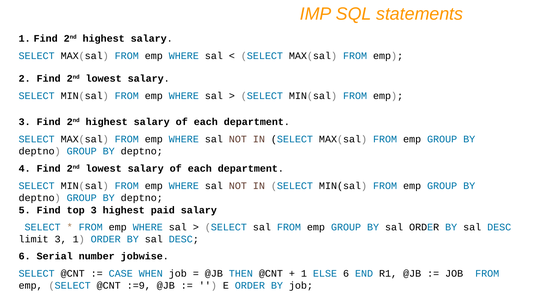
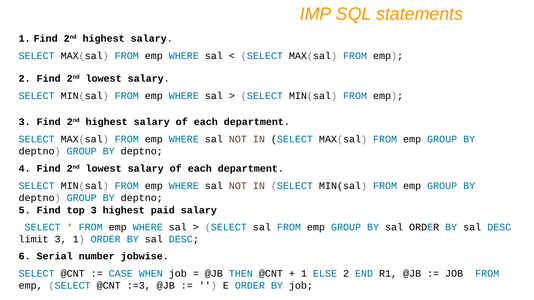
ELSE 6: 6 -> 2 (346, 274)
:=9: :=9 -> :=3 (139, 286)
